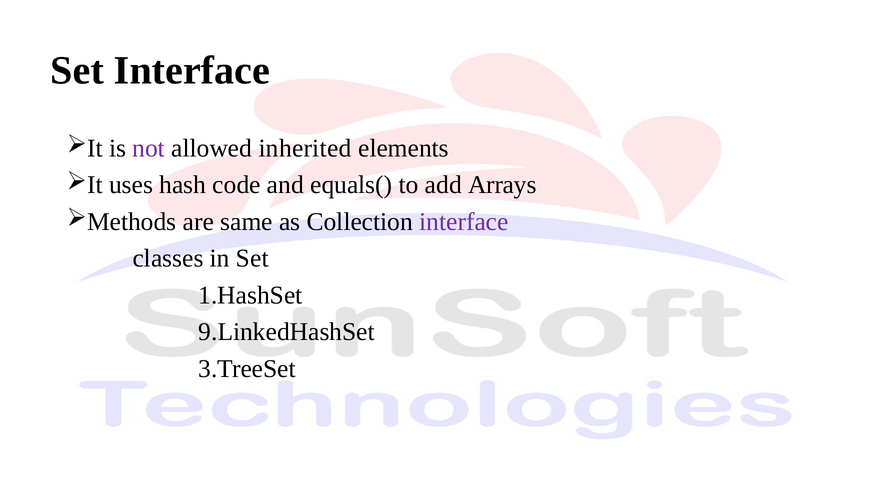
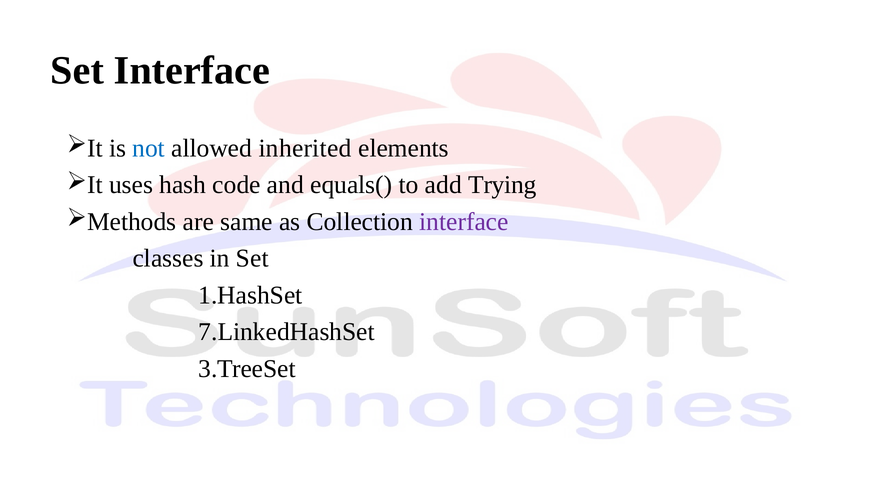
not colour: purple -> blue (149, 148)
Arrays: Arrays -> Trying (502, 185)
9.LinkedHashSet: 9.LinkedHashSet -> 7.LinkedHashSet (287, 332)
